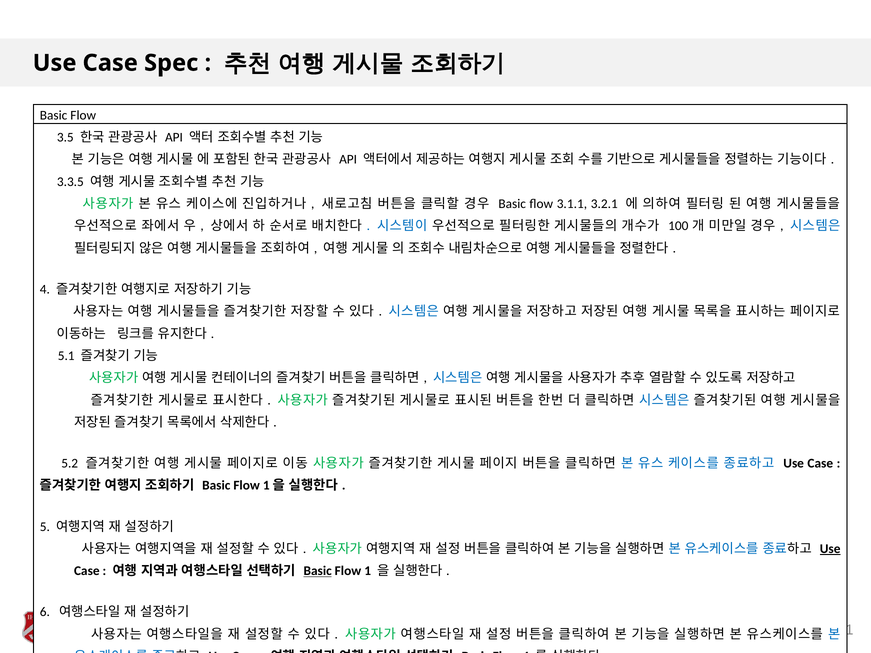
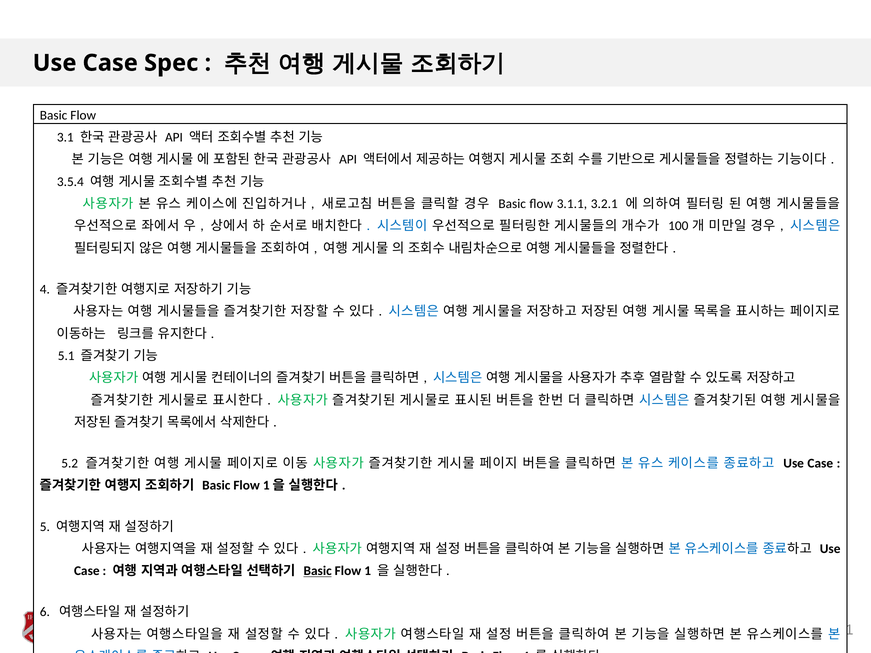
3.5: 3.5 -> 3.1 (65, 137)
3.3.5: 3.3.5 -> 3.5.4 (70, 182)
Use underline: present -> none (830, 549)
